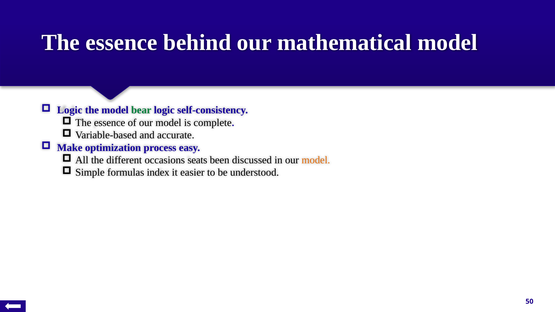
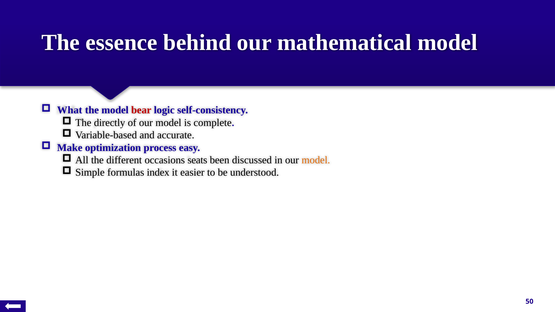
Logic: Logic -> What (70, 110)
bear colour: green -> red (141, 110)
essence: essence -> directly (110, 123)
